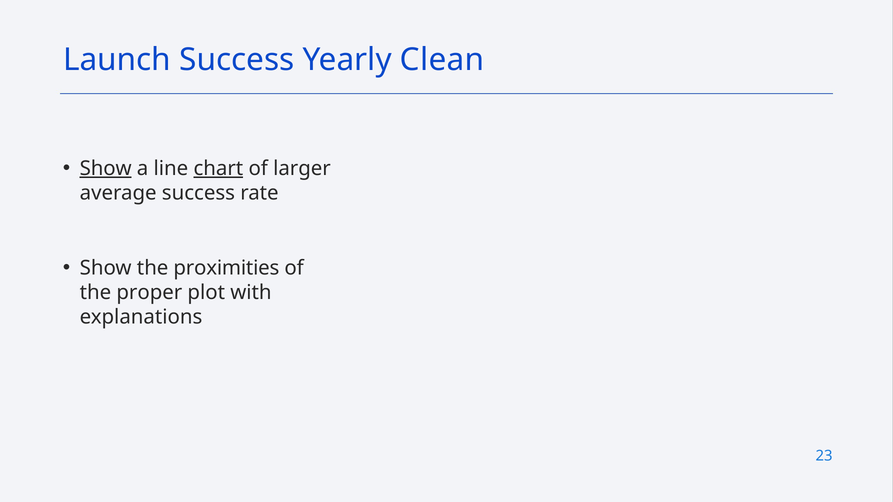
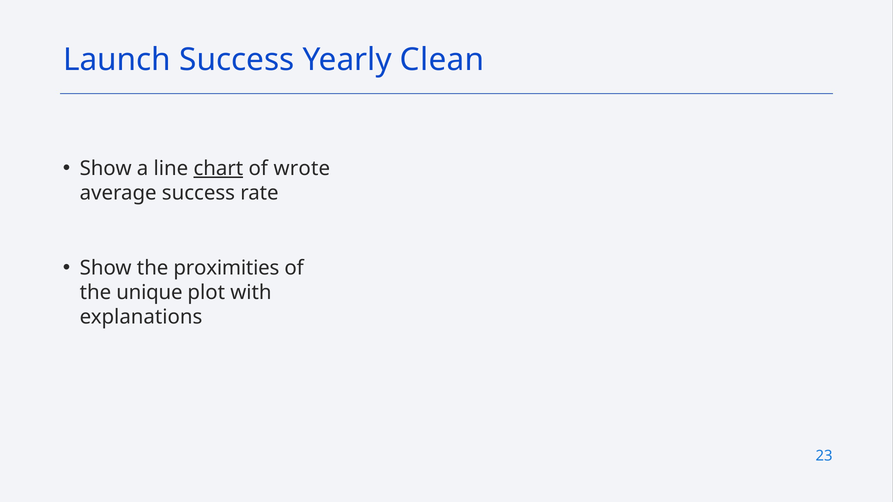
Show underline: present -> none (106, 169)
larger: larger -> wrote (302, 169)
proper: proper -> unique (149, 293)
